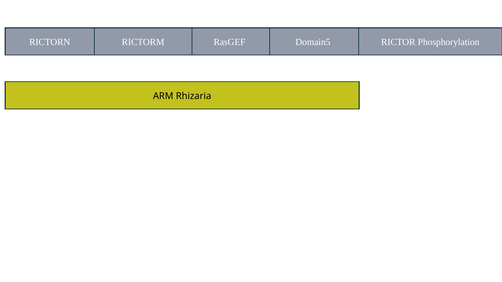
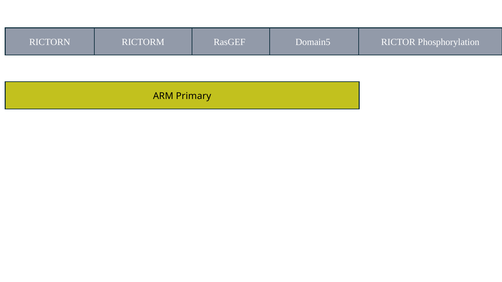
Rhizaria: Rhizaria -> Primary (194, 96)
